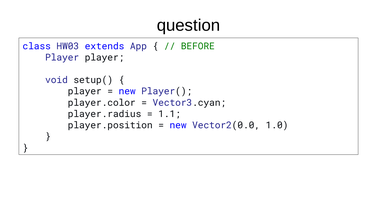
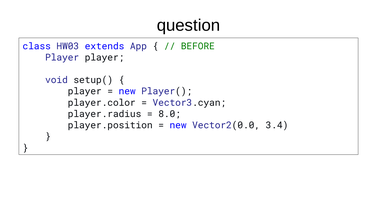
1.1: 1.1 -> 8.0 (170, 114)
1.0: 1.0 -> 3.4 (277, 125)
